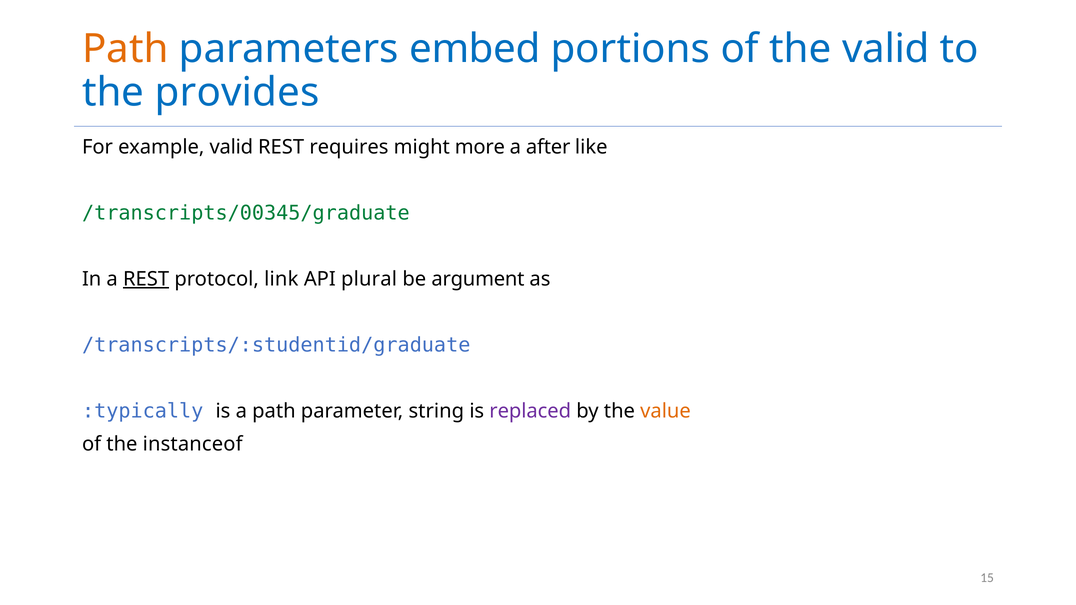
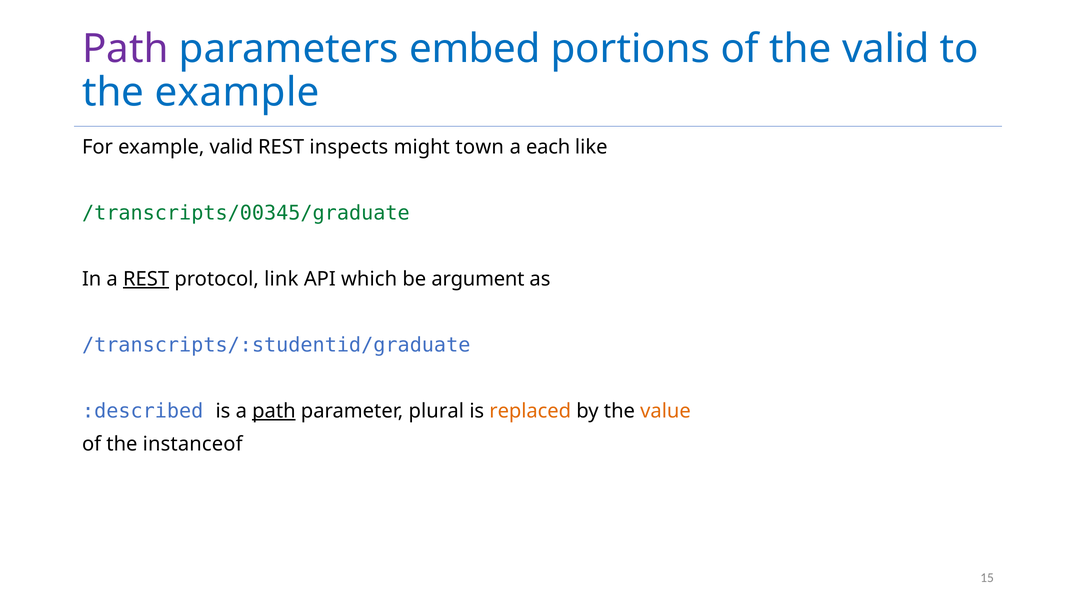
Path colour: orange -> purple (125, 49)
the provides: provides -> example (237, 92)
requires: requires -> inspects (349, 147)
more: more -> town (480, 147)
after: after -> each (548, 147)
plural: plural -> which (369, 279)
:typically: :typically -> :described (143, 411)
path underline: none -> present (274, 411)
string: string -> plural (436, 411)
replaced colour: purple -> orange (530, 411)
